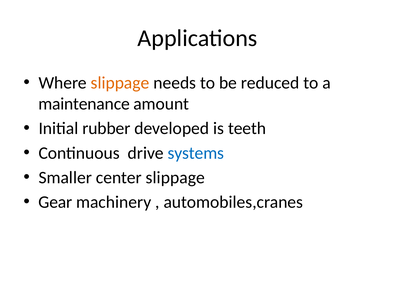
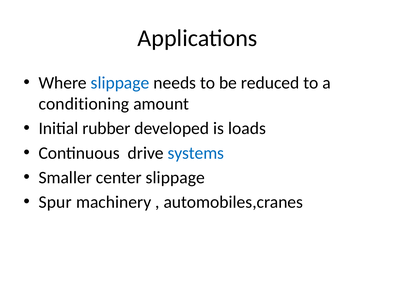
slippage colour: orange -> blue (120, 83)
maintenance: maintenance -> conditioning (84, 104)
teeth: teeth -> loads (247, 129)
Gear: Gear -> Spur (55, 202)
